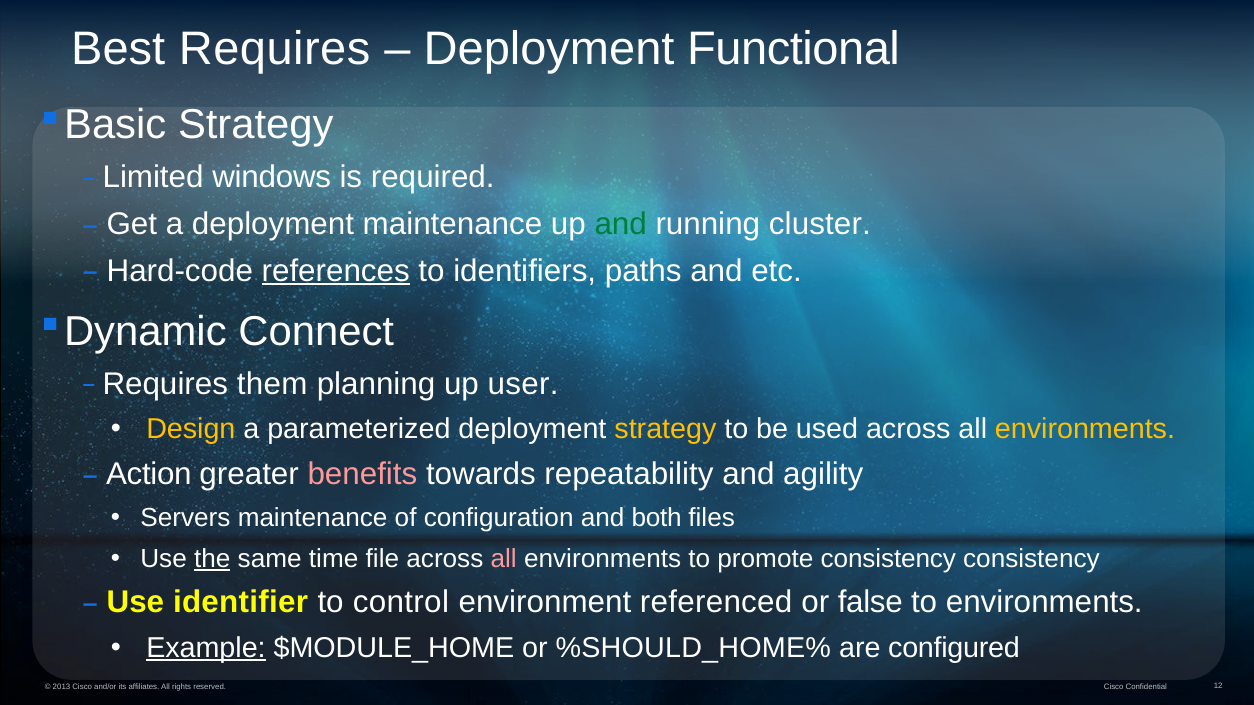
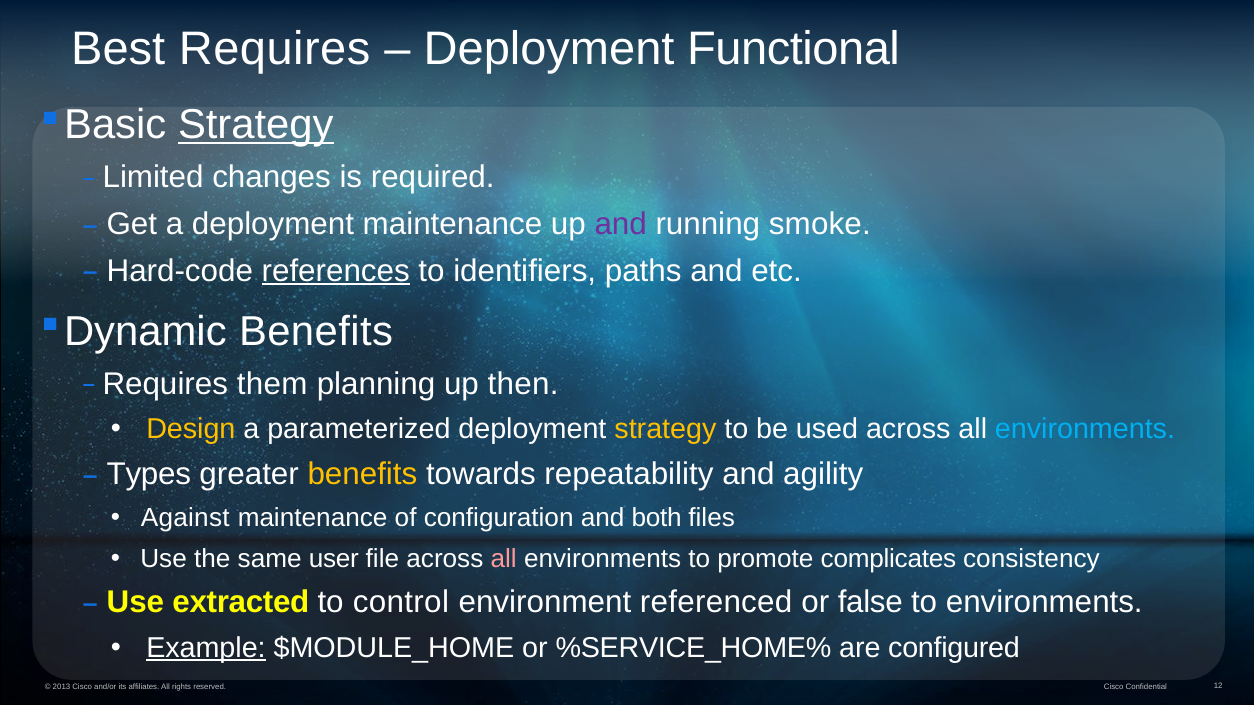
Strategy underline: none -> present (256, 125)
windows: windows -> changes (272, 178)
and colour: green -> purple (621, 224)
cluster: cluster -> smoke (820, 224)
Connect: Connect -> Benefits (316, 332)
user: user -> then (523, 384)
environments colour: yellow -> light blue (1085, 429)
Action: Action -> Types (149, 475)
benefits colour: pink -> yellow (362, 475)
Servers: Servers -> Against (185, 518)
the underline: present -> none (212, 559)
time: time -> user (334, 559)
promote consistency: consistency -> complicates (888, 559)
identifier: identifier -> extracted (241, 603)
%SHOULD_HOME%: %SHOULD_HOME% -> %SERVICE_HOME% (693, 648)
